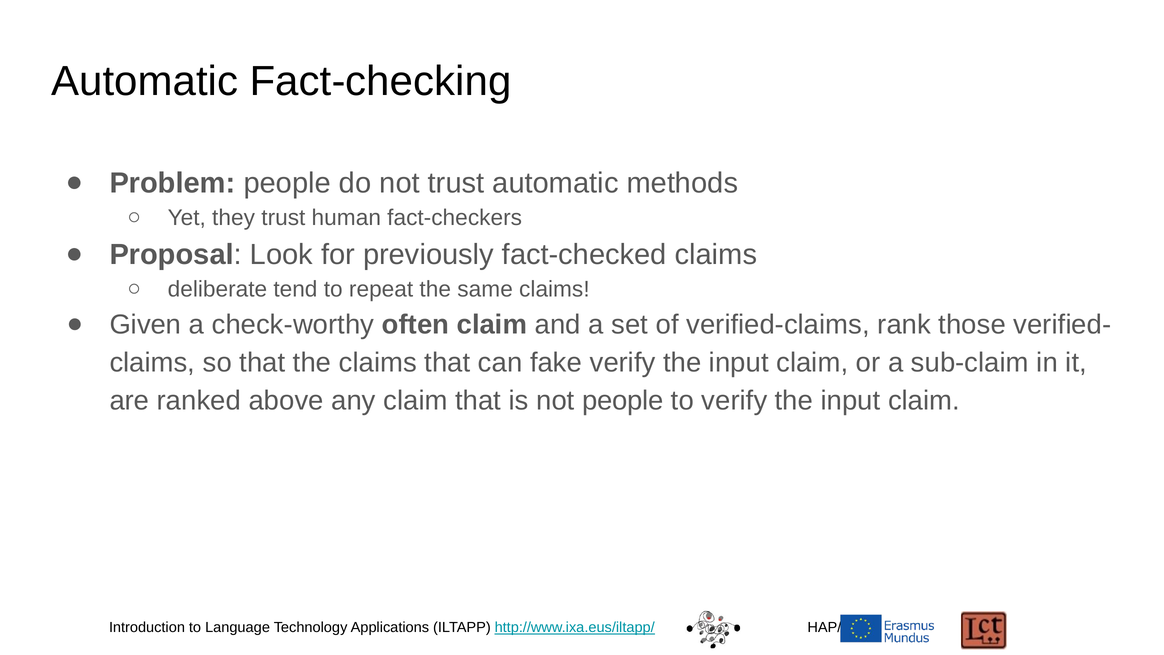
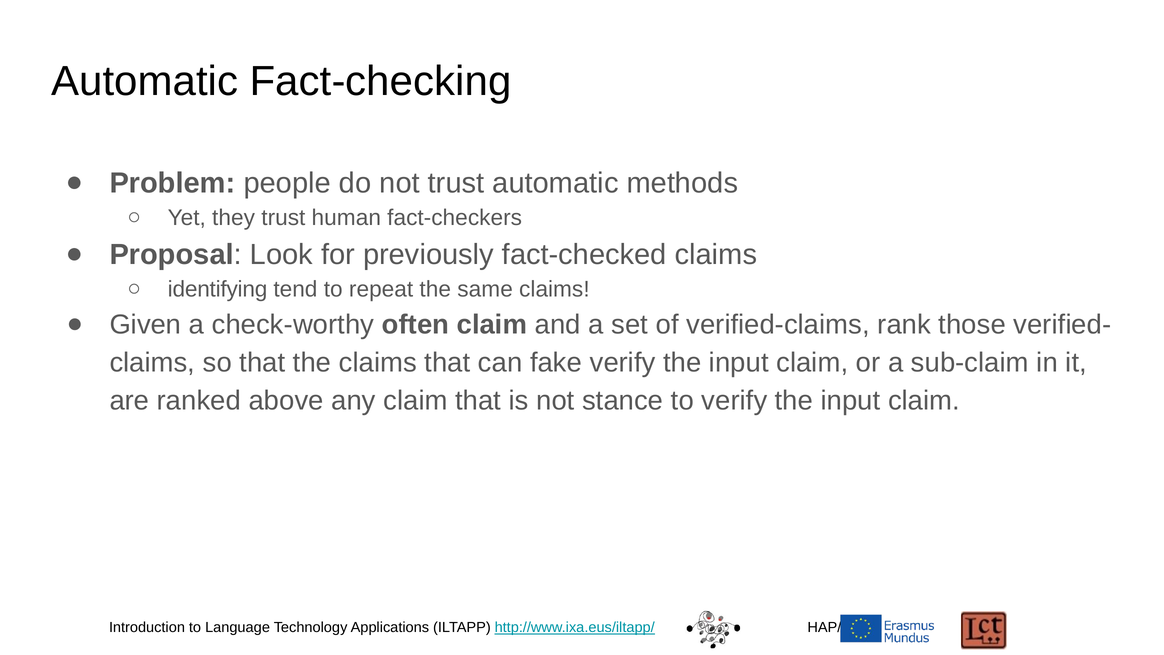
deliberate: deliberate -> identifying (218, 289)
not people: people -> stance (623, 401)
